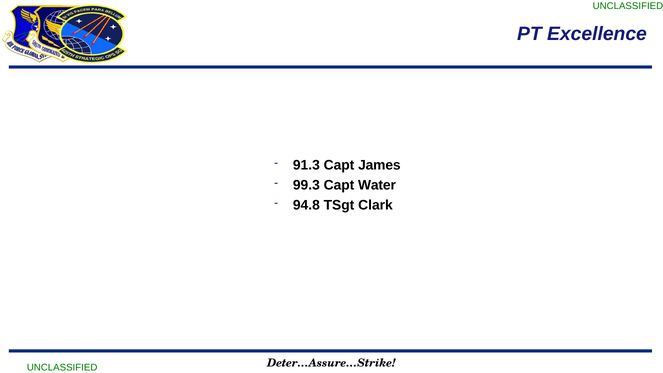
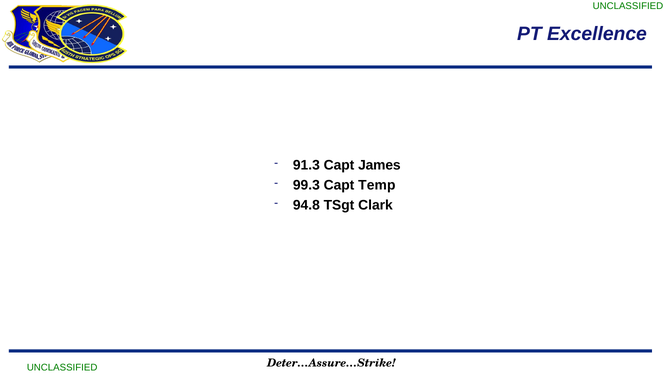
Water: Water -> Temp (377, 185)
